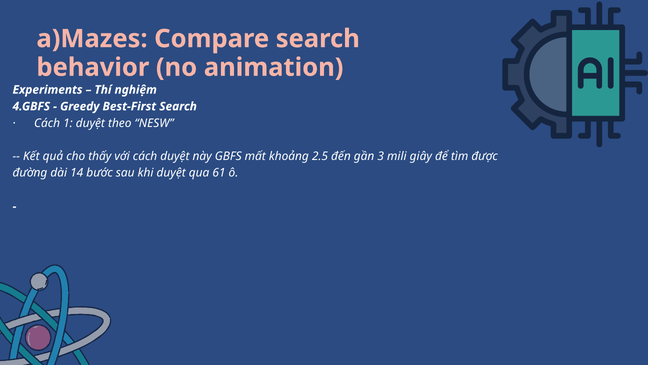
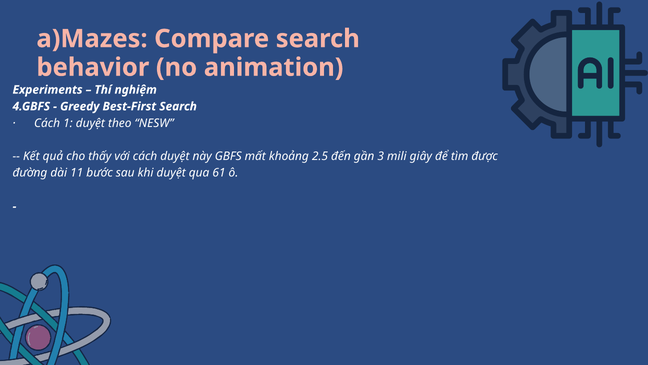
14: 14 -> 11 (77, 173)
